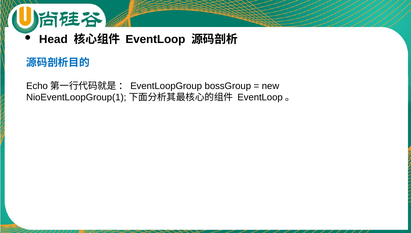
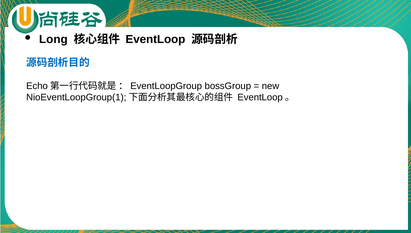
Head: Head -> Long (53, 39)
